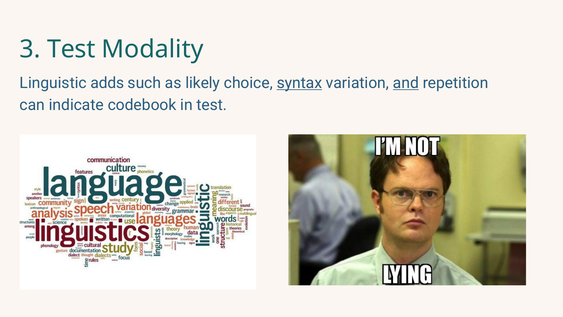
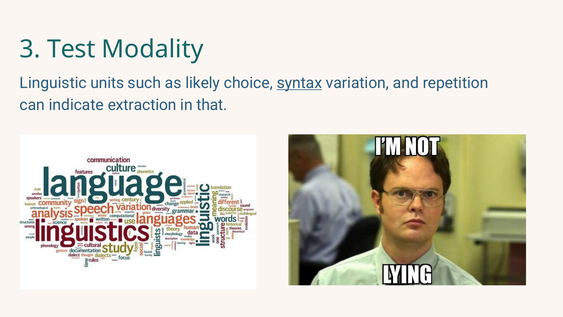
adds: adds -> units (107, 83)
and underline: present -> none (406, 83)
codebook: codebook -> extraction (142, 105)
in test: test -> that (212, 105)
